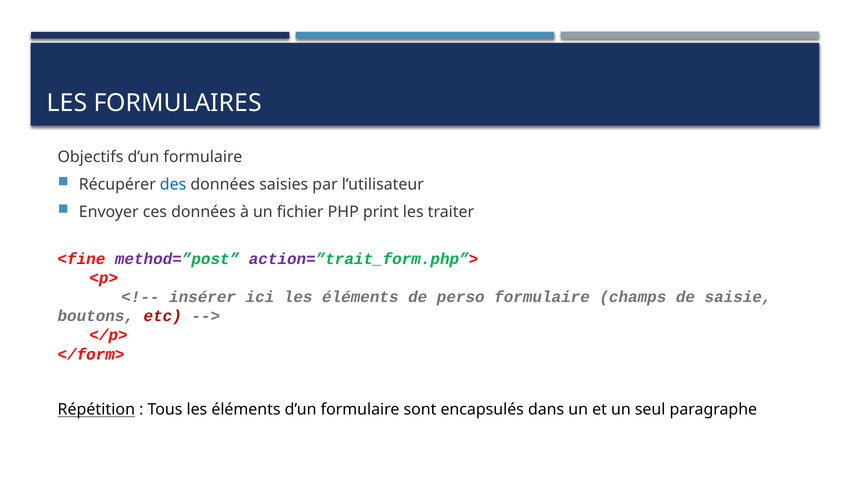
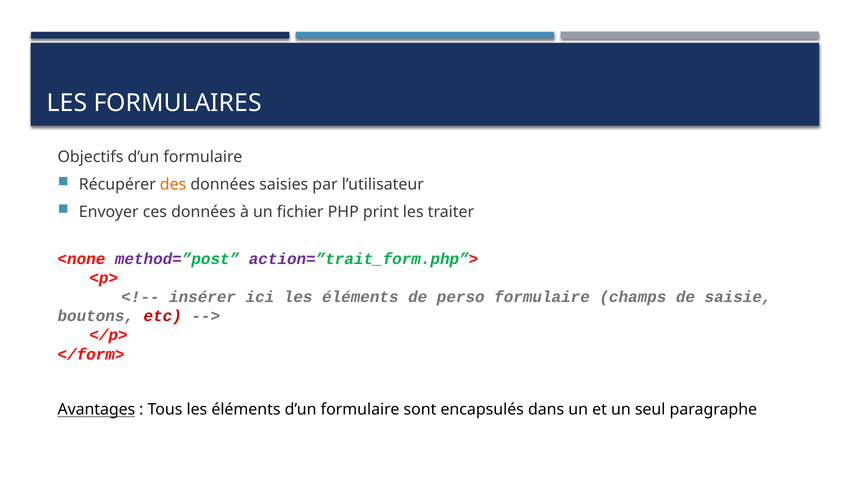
des colour: blue -> orange (173, 184)
<fine: <fine -> <none (81, 259)
Répétition: Répétition -> Avantages (96, 410)
